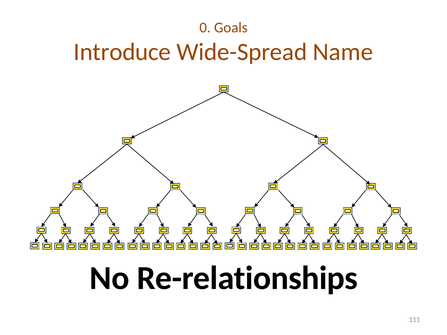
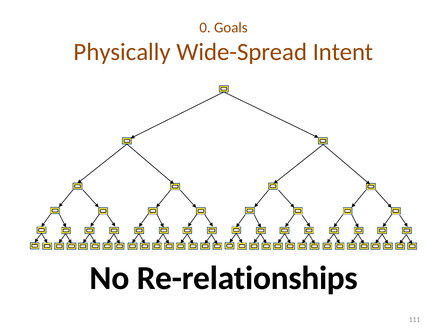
Introduce: Introduce -> Physically (122, 52)
Name: Name -> Intent (343, 52)
